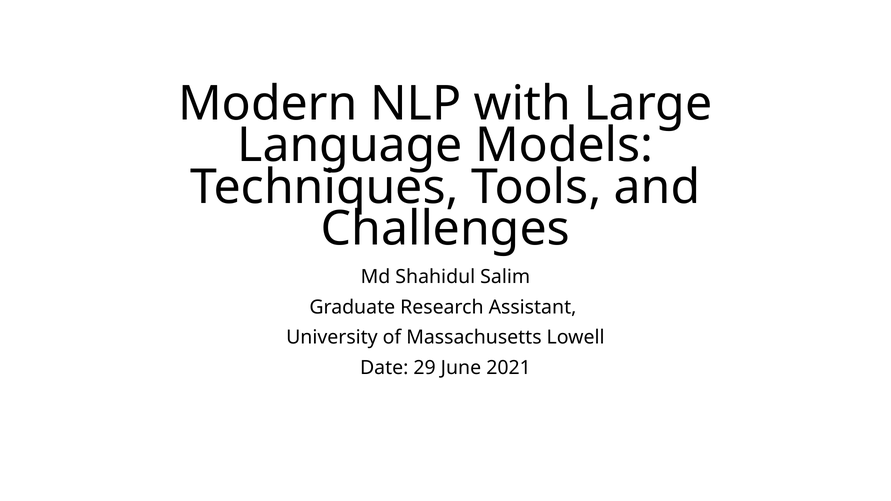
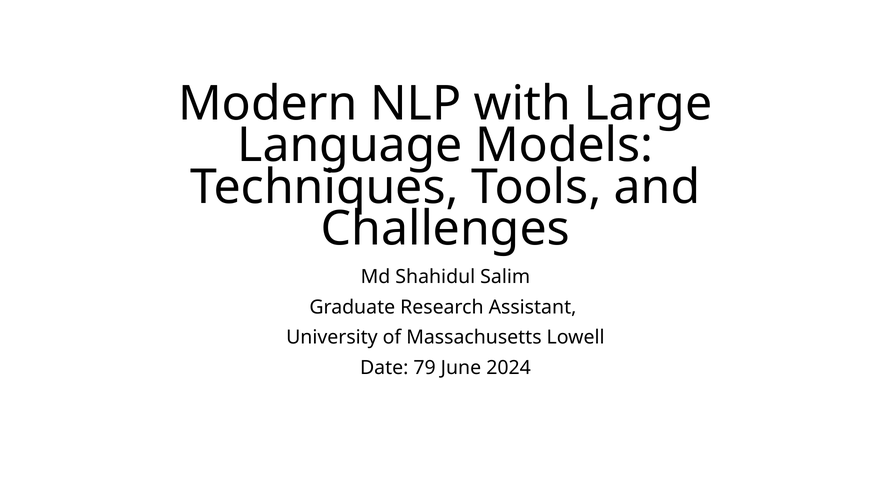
29: 29 -> 79 (425, 368)
2021: 2021 -> 2024 (509, 368)
